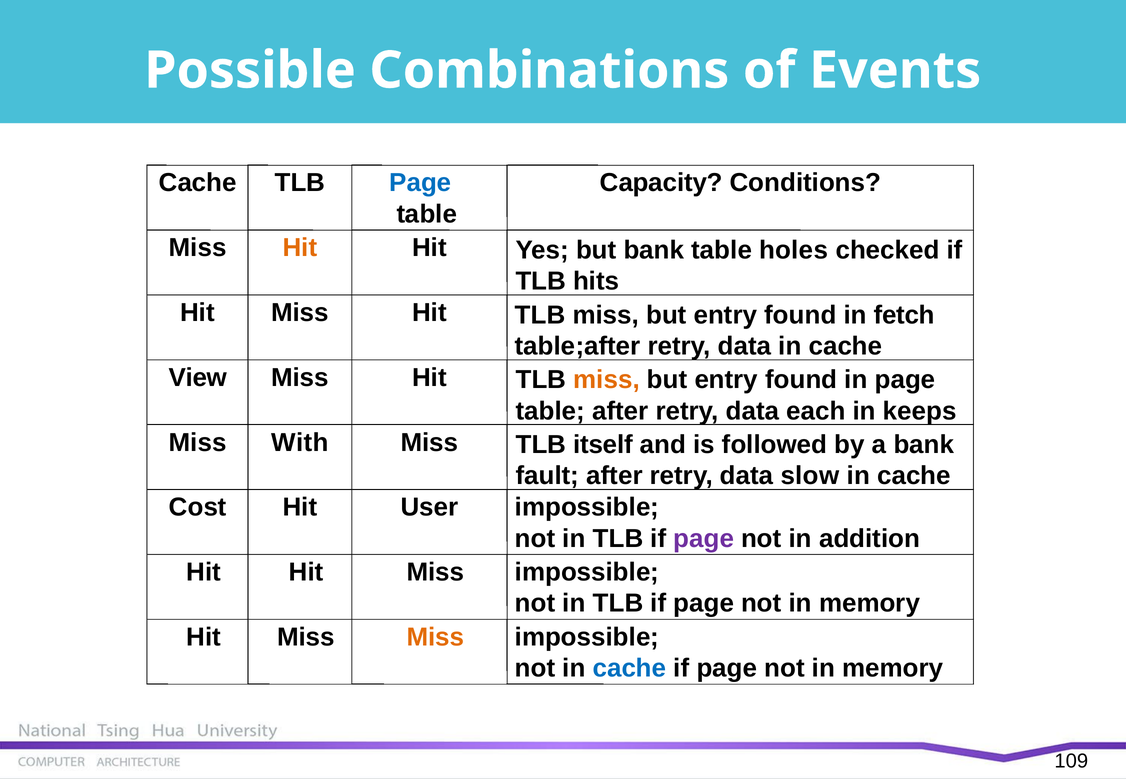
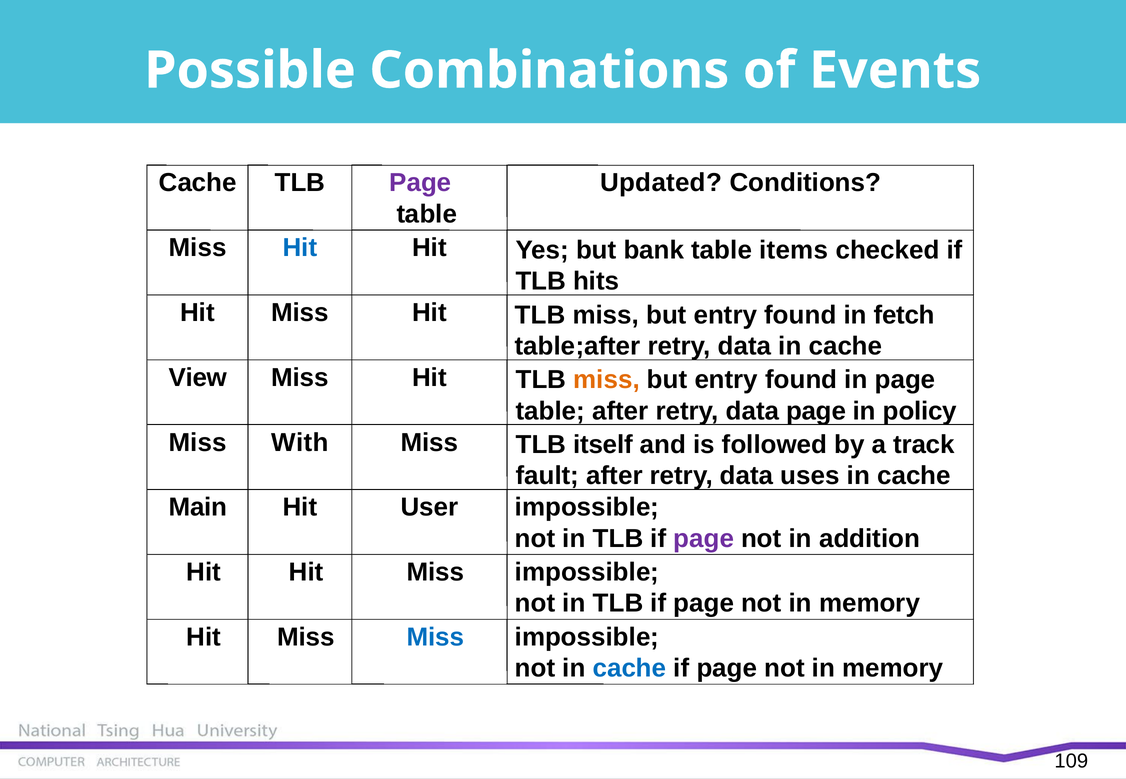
Page colour: blue -> purple (420, 183)
Capacity: Capacity -> Updated (661, 183)
Hit colour: orange -> blue (300, 248)
holes: holes -> items (794, 250)
data each: each -> page (816, 411)
keeps: keeps -> policy (920, 411)
a bank: bank -> track (924, 445)
slow: slow -> uses (810, 476)
Cost: Cost -> Main (198, 508)
Miss colour: orange -> blue (435, 637)
